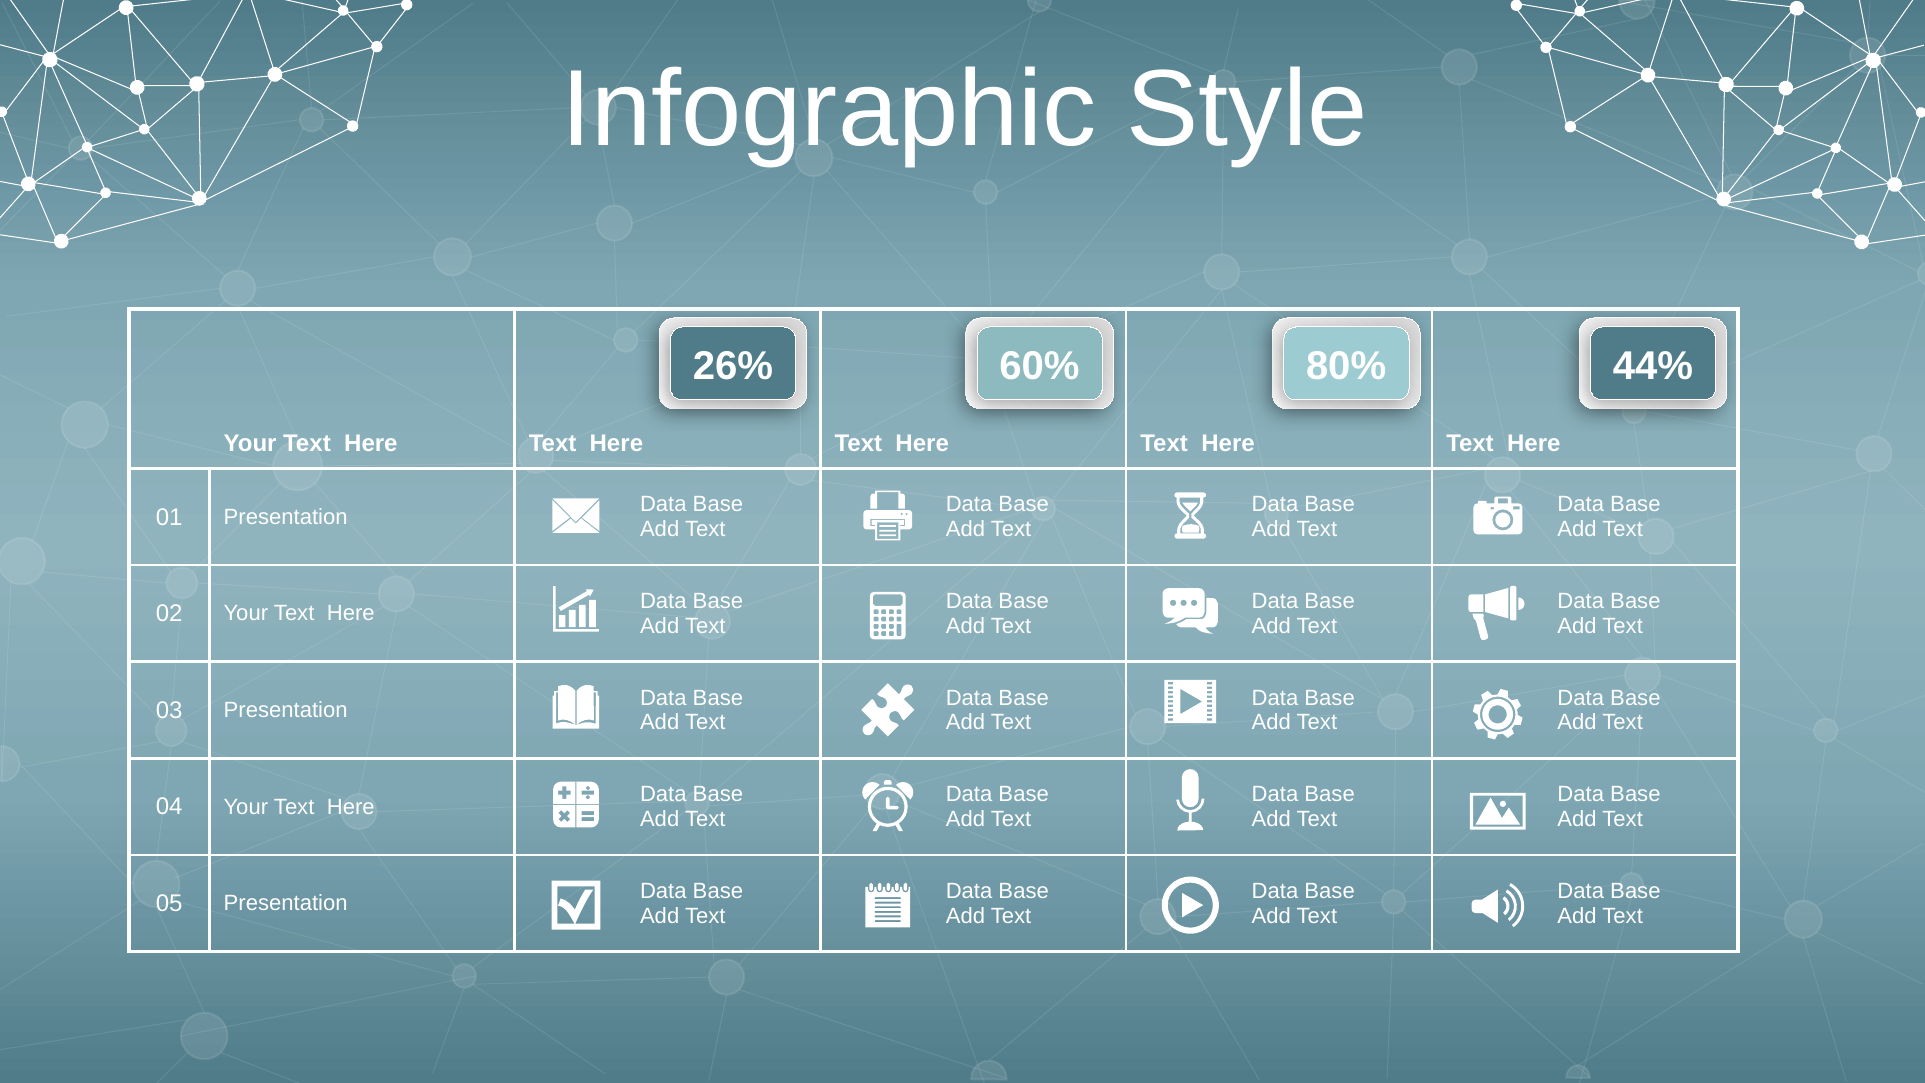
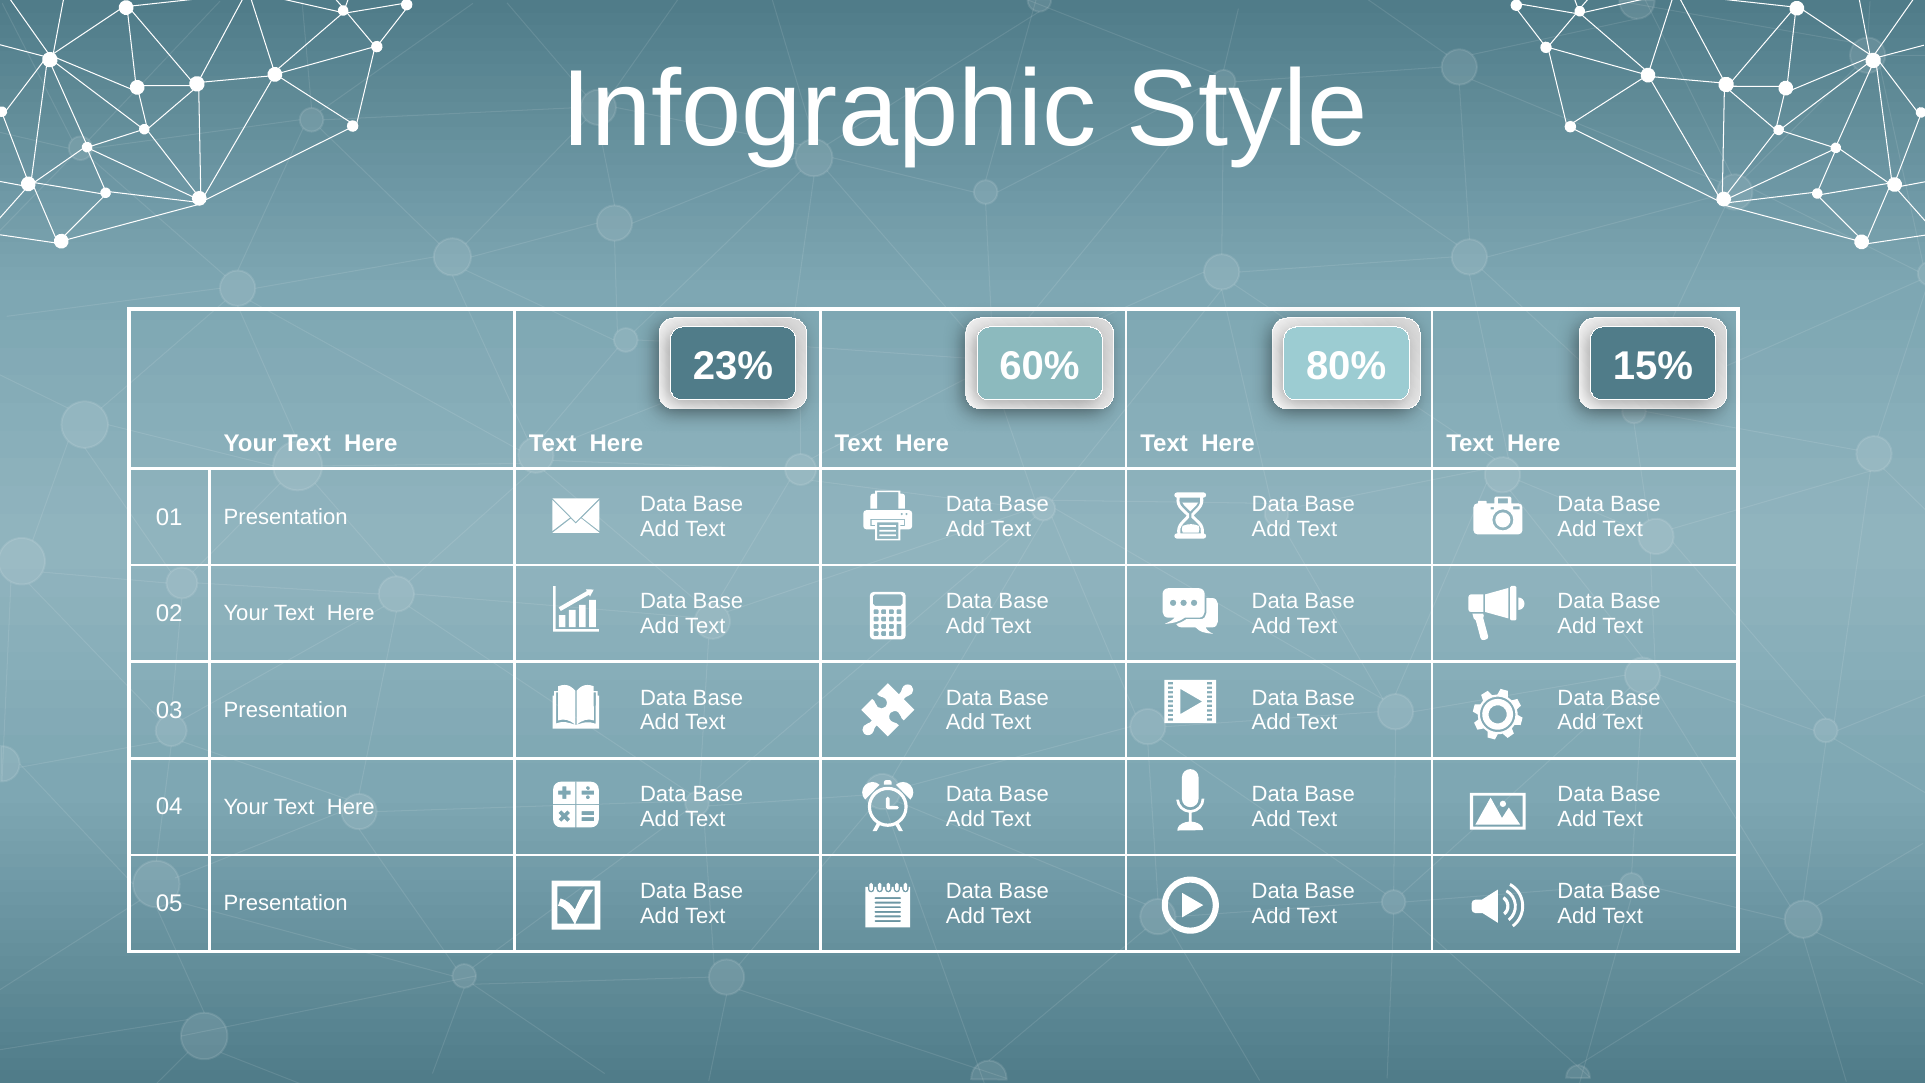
26%: 26% -> 23% (733, 366)
44%: 44% -> 15% (1653, 366)
